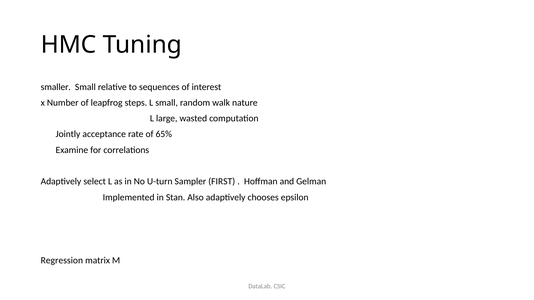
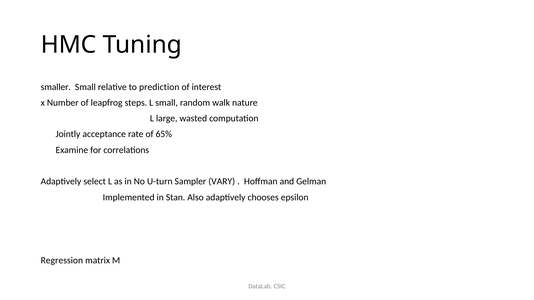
sequences: sequences -> prediction (159, 87)
FIRST: FIRST -> VARY (222, 182)
